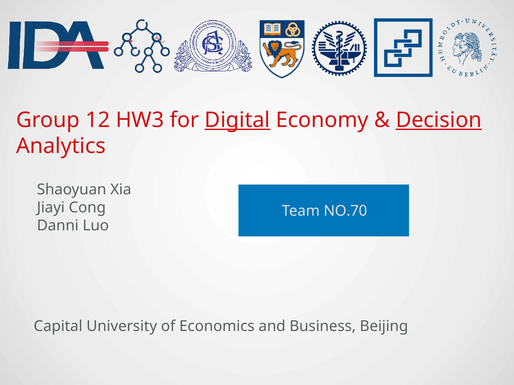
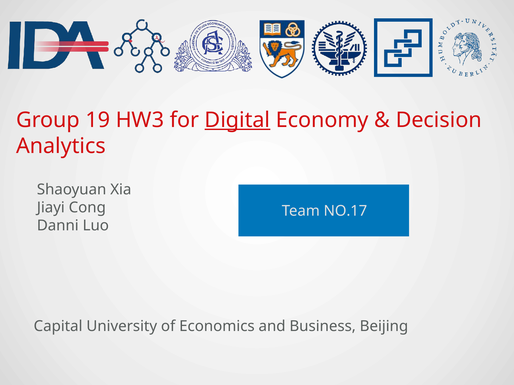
12: 12 -> 19 (98, 120)
Decision underline: present -> none (439, 120)
NO.70: NO.70 -> NO.17 (345, 211)
